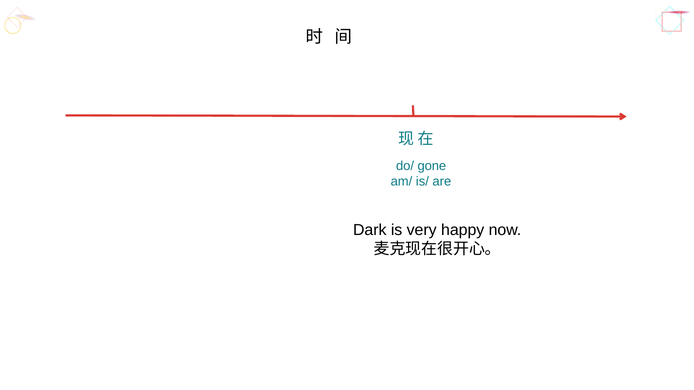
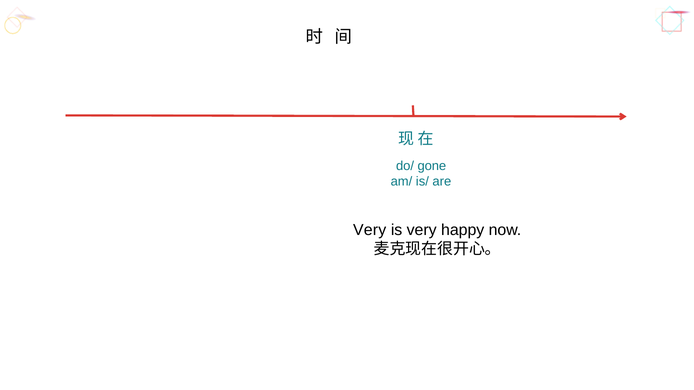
Dark: Dark -> Very (370, 230)
